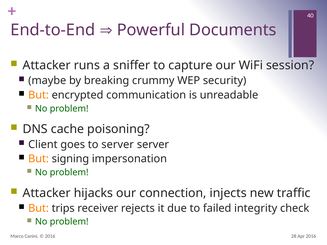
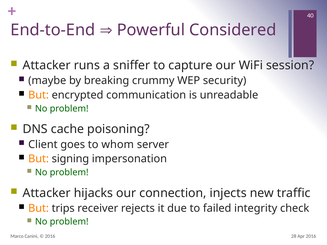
Documents: Documents -> Considered (233, 30)
to server: server -> whom (118, 145)
